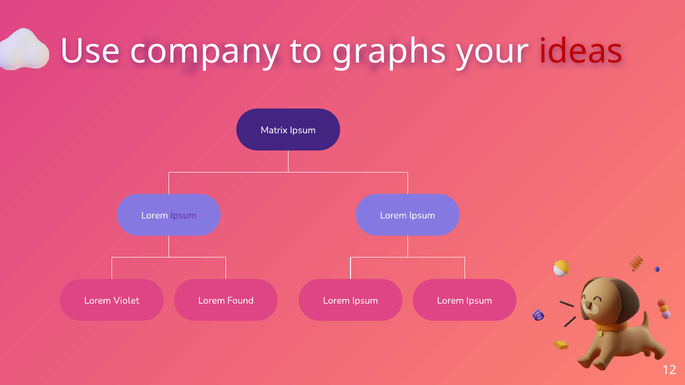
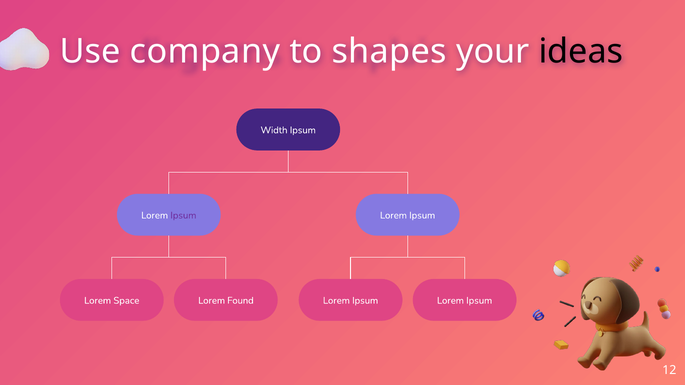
graphs: graphs -> shapes (389, 52)
ideas colour: red -> black (581, 52)
Matrix: Matrix -> Width (274, 130)
Violet: Violet -> Space (126, 301)
